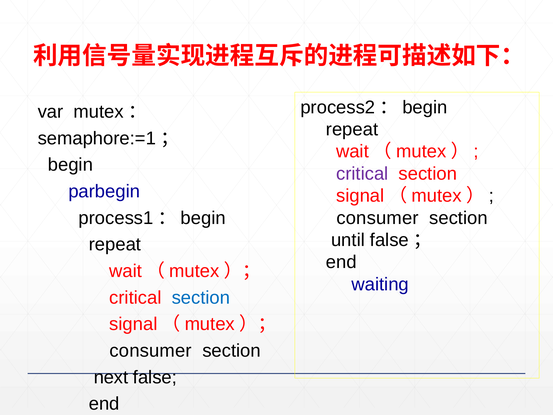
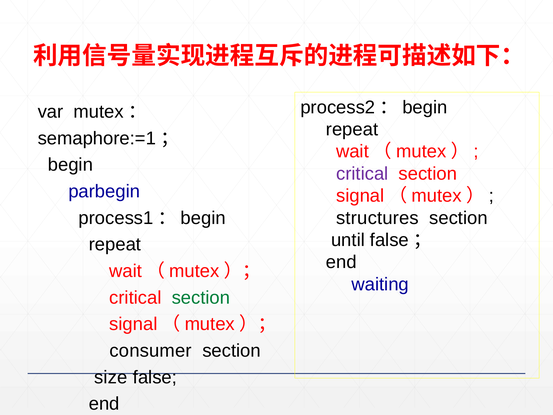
consumer: consumer -> structures (378, 218)
section colour: blue -> green (201, 297)
next: next -> size (111, 377)
